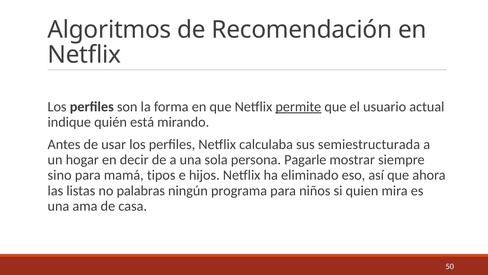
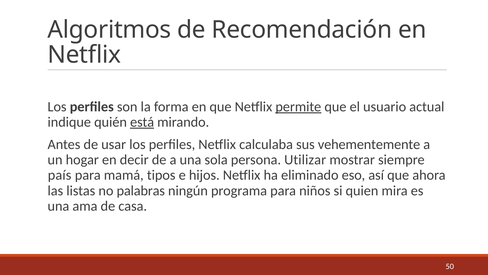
está underline: none -> present (142, 122)
semiestructurada: semiestructurada -> vehementemente (369, 144)
Pagarle: Pagarle -> Utilizar (305, 160)
sino: sino -> país (60, 175)
